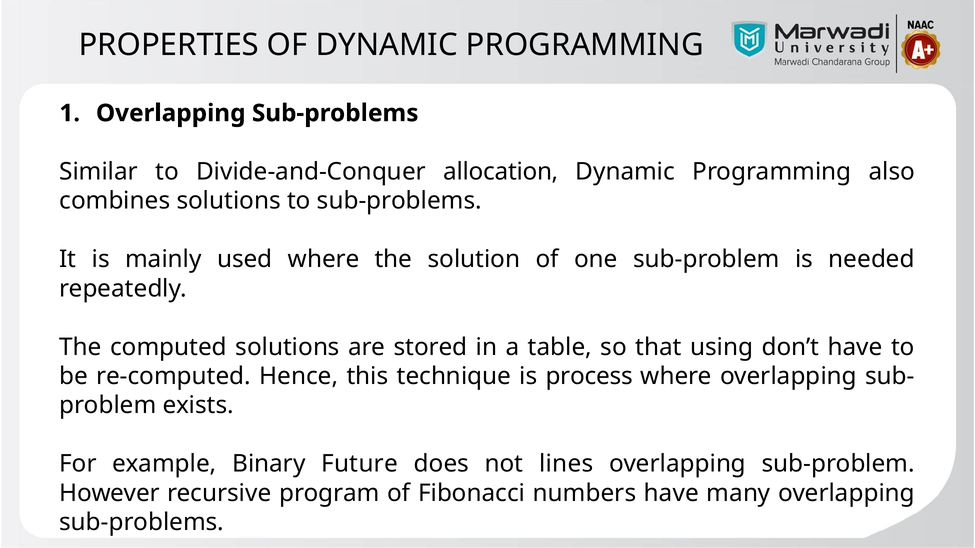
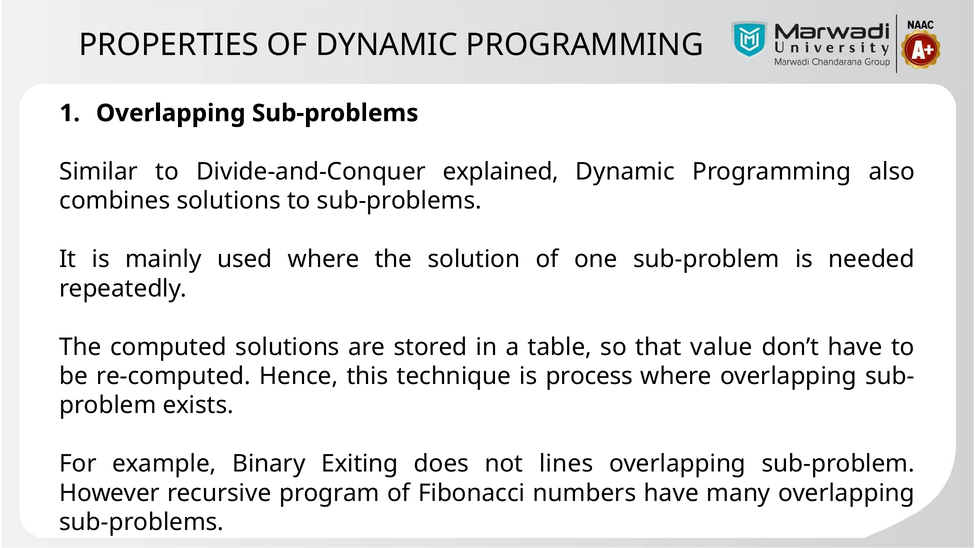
allocation: allocation -> explained (501, 172)
using: using -> value (722, 347)
Future: Future -> Exiting (360, 464)
